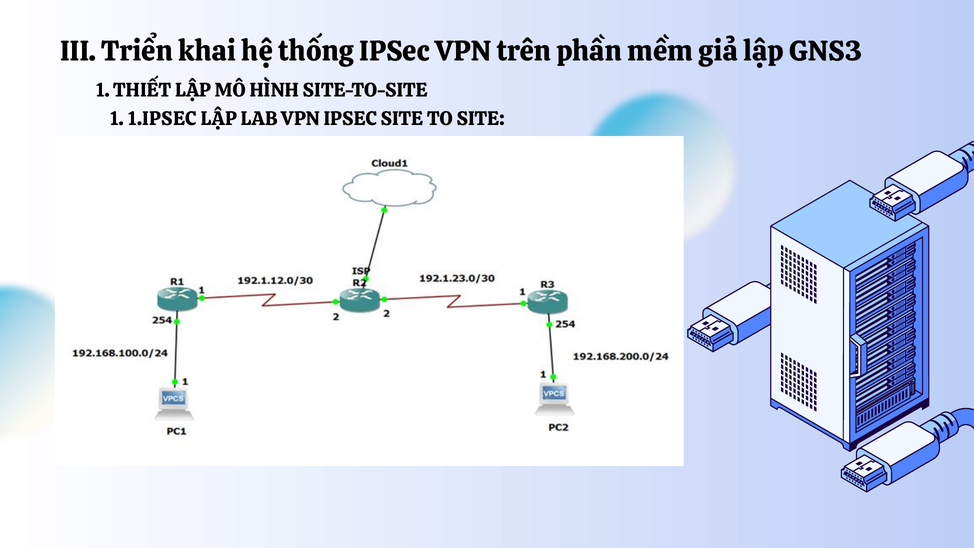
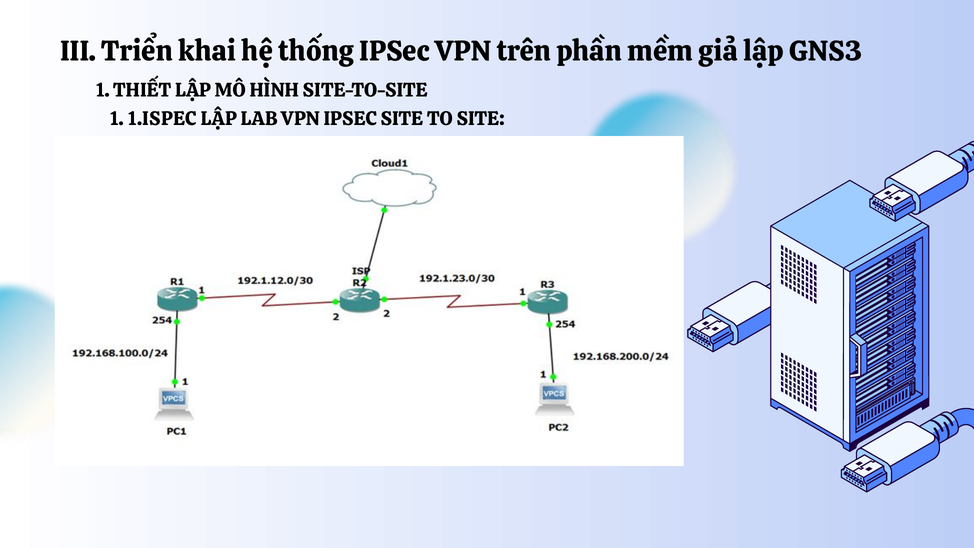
1.IPSEC: 1.IPSEC -> 1.ISPEC (162, 119)
